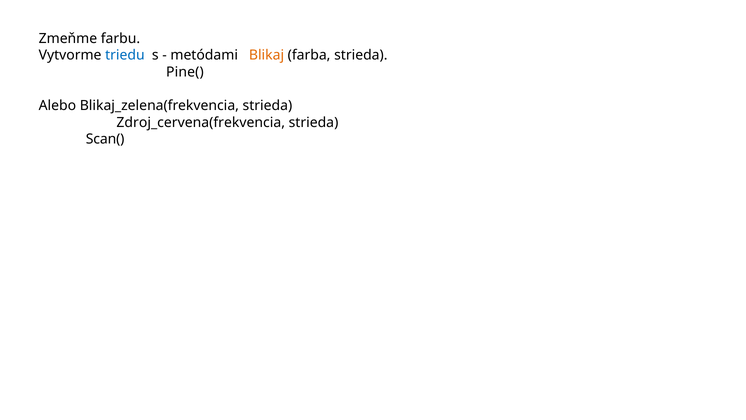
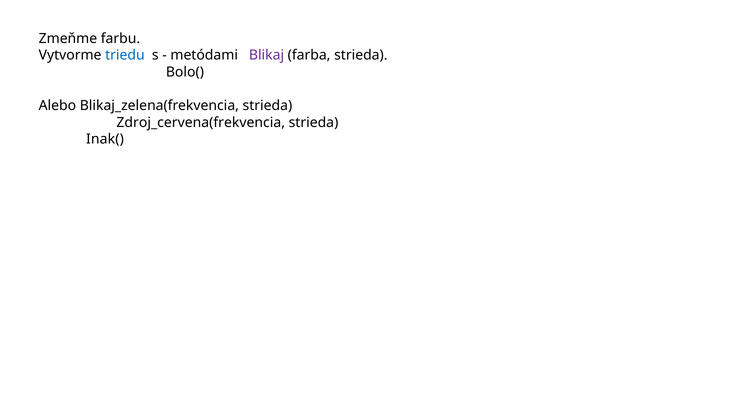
Blikaj colour: orange -> purple (267, 55)
Pine(: Pine( -> Bolo( (185, 72)
Scan(: Scan( -> Inak( (105, 139)
